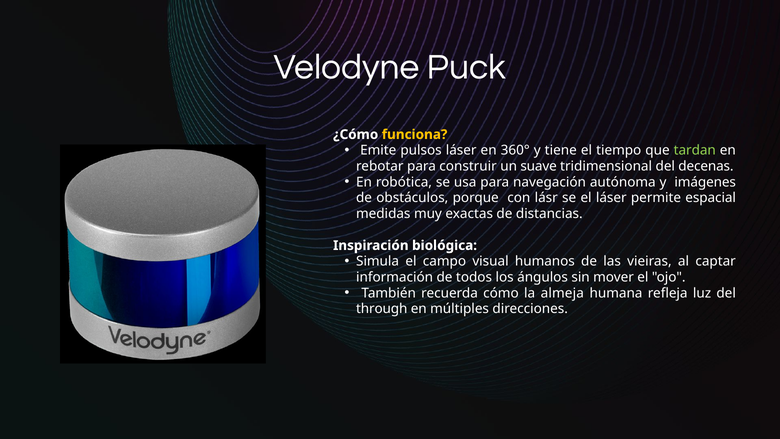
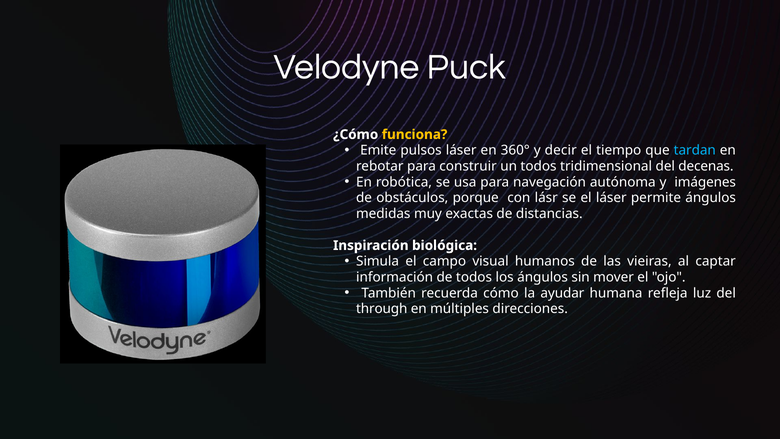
tiene: tiene -> decir (561, 150)
tardan colour: light green -> light blue (695, 150)
un suave: suave -> todos (539, 166)
permite espacial: espacial -> ángulos (711, 198)
almeja: almeja -> ayudar (562, 293)
